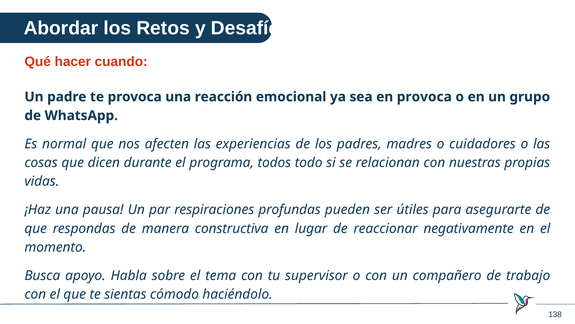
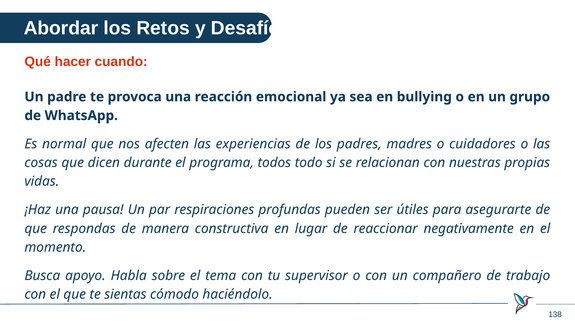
en provoca: provoca -> bullying (424, 97)
